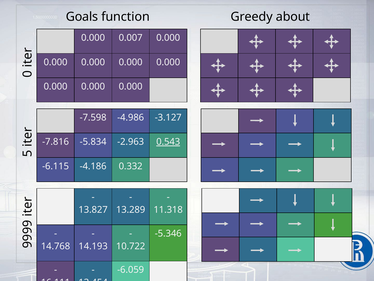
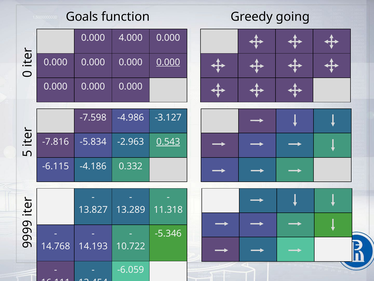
about: about -> going (293, 17)
0.007: 0.007 -> 4.000 (131, 38)
0.000 underline: none -> present (168, 62)
